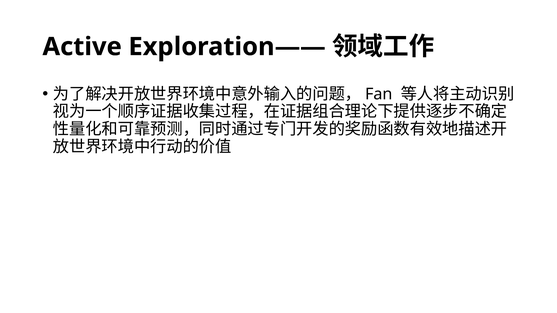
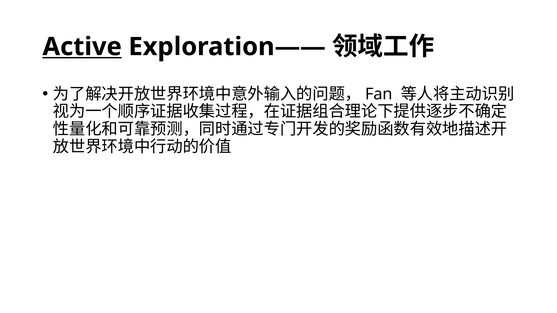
Active underline: none -> present (82, 47)
